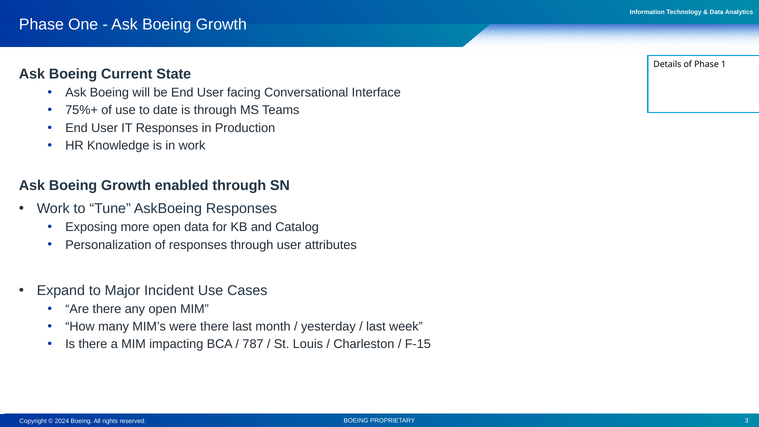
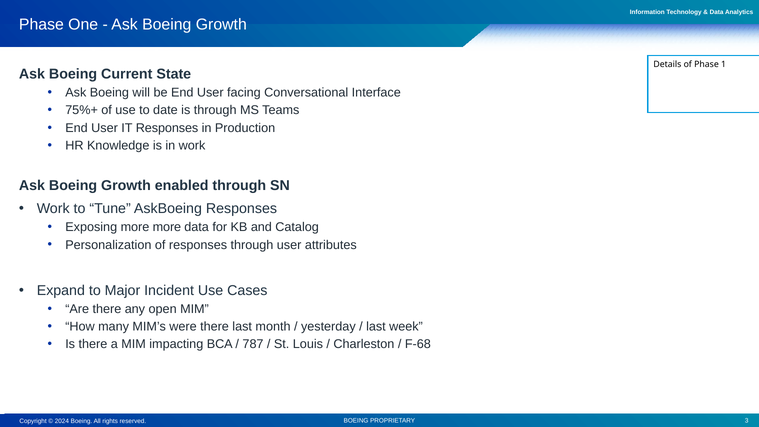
more open: open -> more (167, 227)
F-15: F-15 -> F-68 (418, 344)
